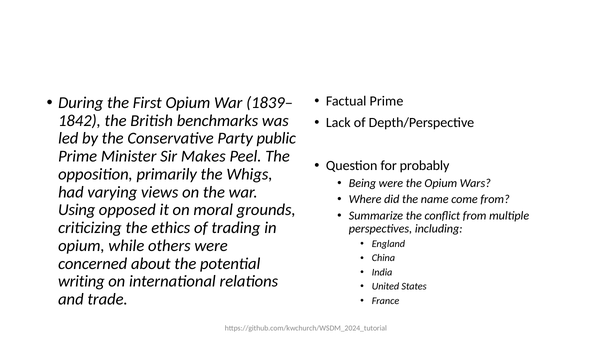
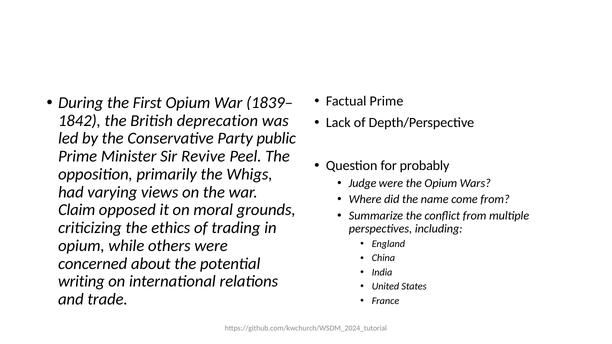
benchmarks: benchmarks -> deprecation (217, 121)
Makes: Makes -> Revive (203, 156)
Being: Being -> Judge (363, 183)
Using: Using -> Claim (77, 210)
